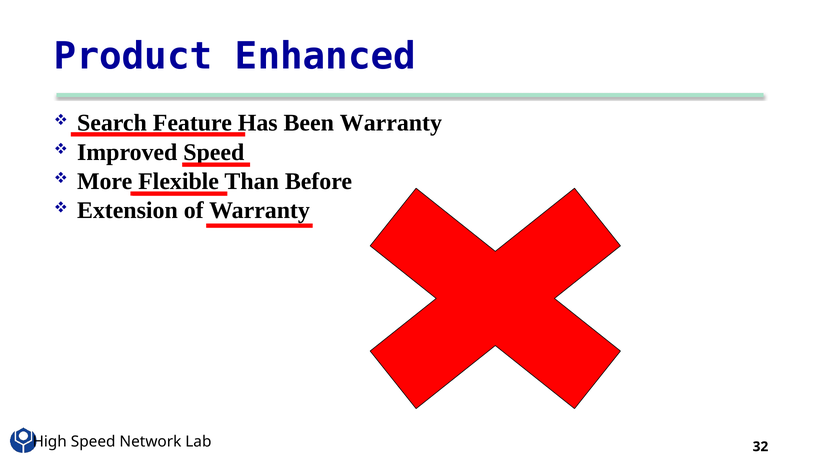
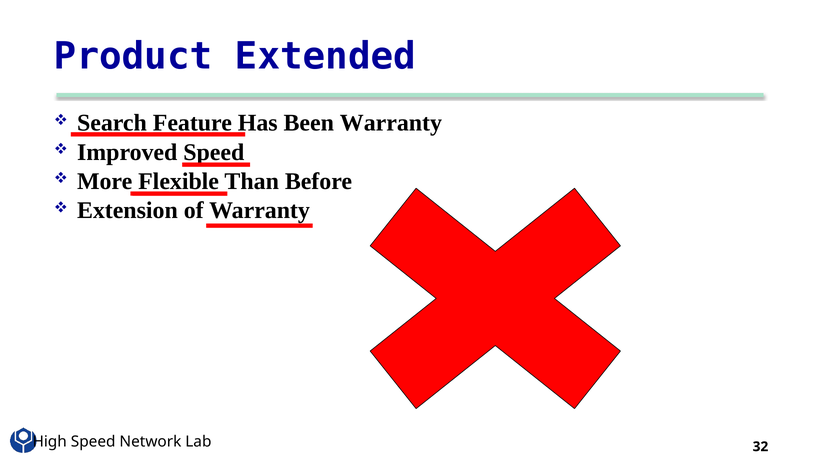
Enhanced: Enhanced -> Extended (325, 56)
